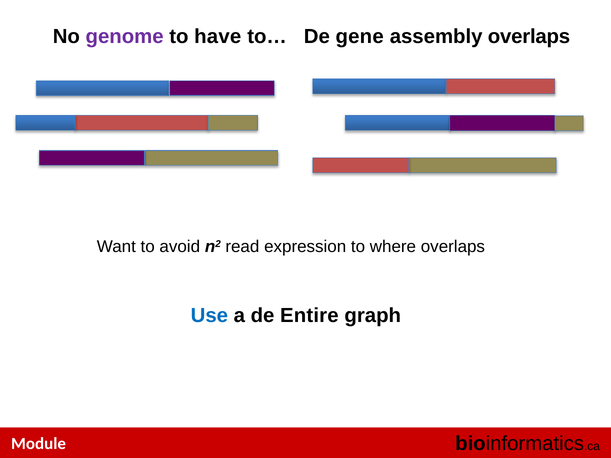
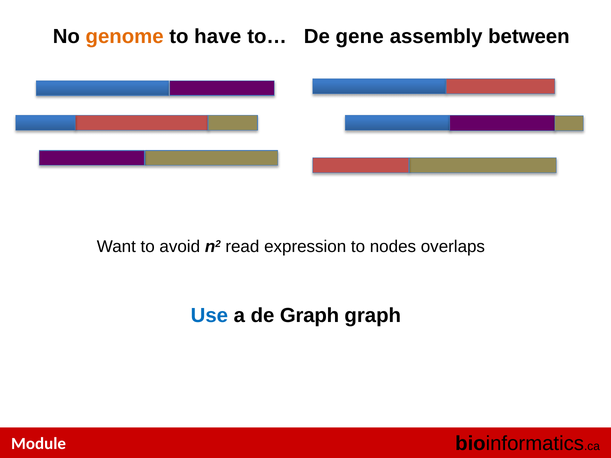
genome colour: purple -> orange (125, 36)
assembly overlaps: overlaps -> between (529, 36)
where: where -> nodes (393, 247)
de Entire: Entire -> Graph (310, 316)
